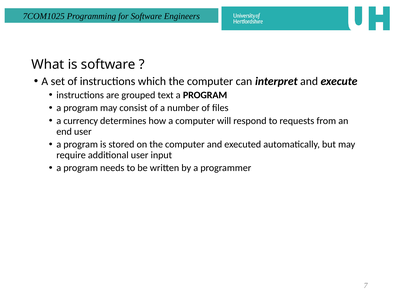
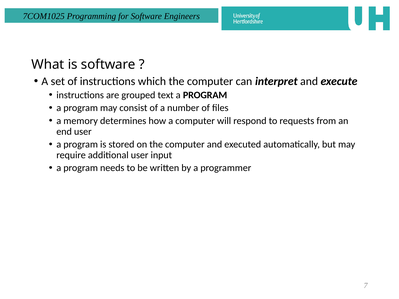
currency: currency -> memory (81, 121)
